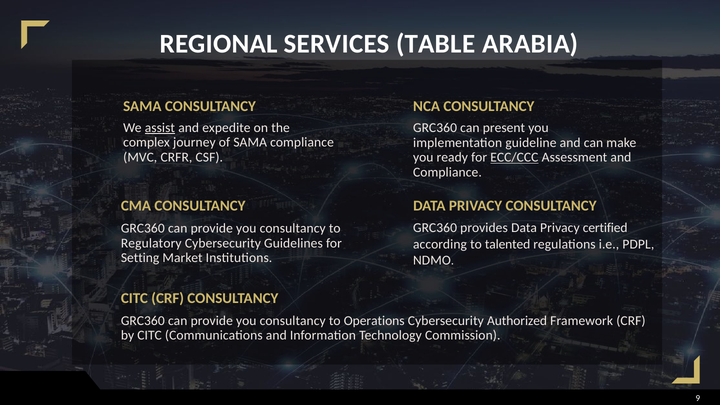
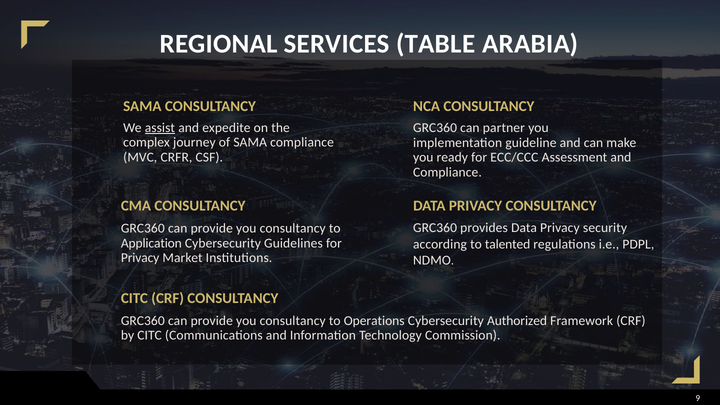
present: present -> partner (504, 128)
ECC/CCC underline: present -> none (514, 157)
certified: certified -> security (605, 228)
Regulatory: Regulatory -> Application (151, 243)
Setting: Setting -> Privacy (140, 258)
